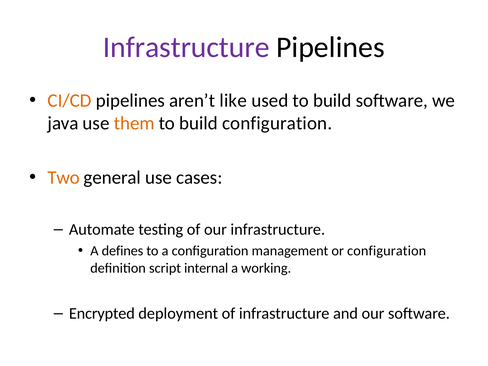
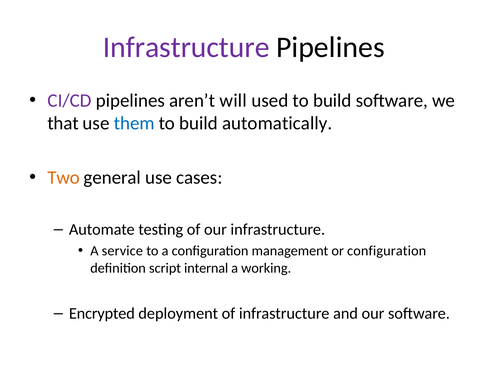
CI/CD colour: orange -> purple (70, 101)
like: like -> will (233, 101)
java: java -> that (63, 123)
them colour: orange -> blue (134, 123)
build configuration: configuration -> automatically (277, 123)
defines: defines -> service (122, 251)
